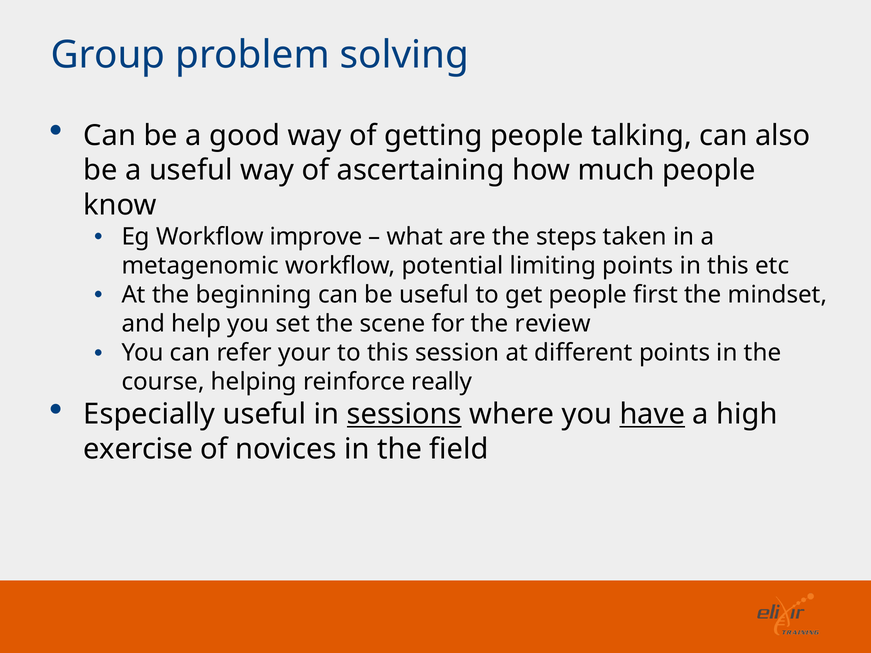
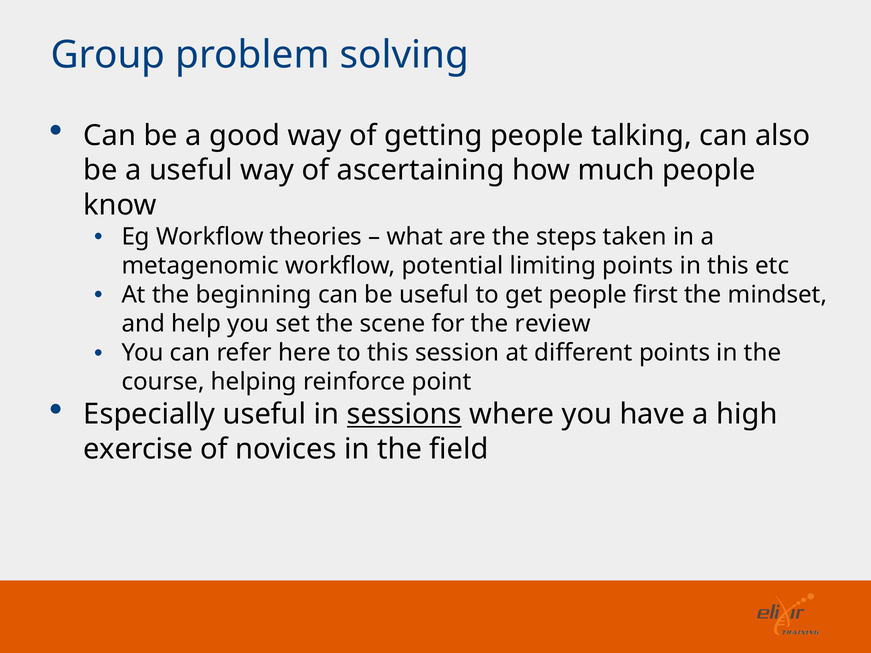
improve: improve -> theories (316, 237)
your: your -> here (304, 353)
really: really -> point (442, 382)
have underline: present -> none (652, 414)
